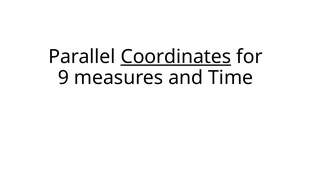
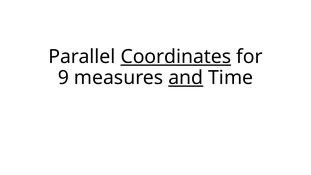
and underline: none -> present (186, 78)
